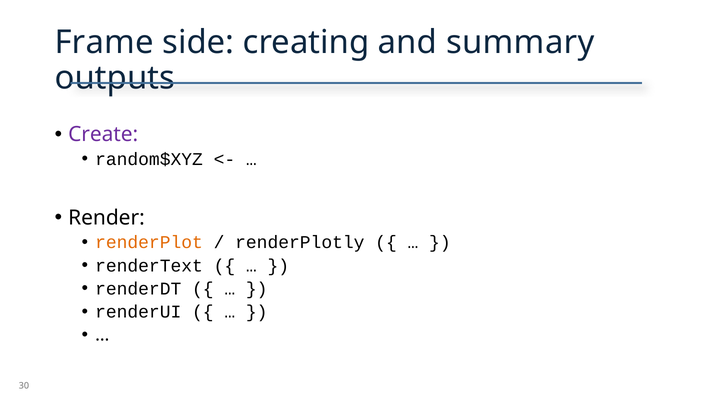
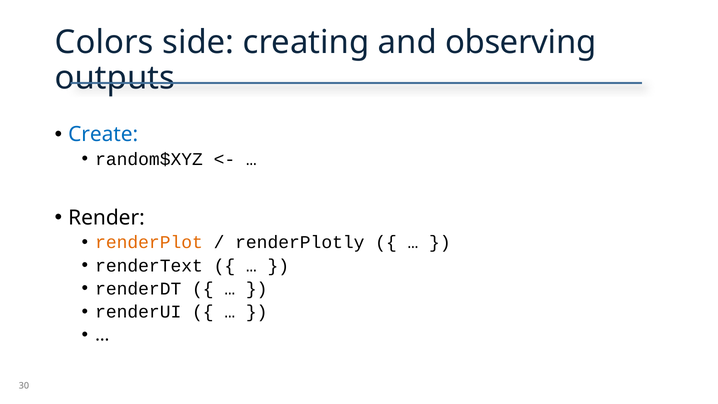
Frame: Frame -> Colors (104, 43)
summary: summary -> observing (521, 43)
Create colour: purple -> blue (103, 134)
